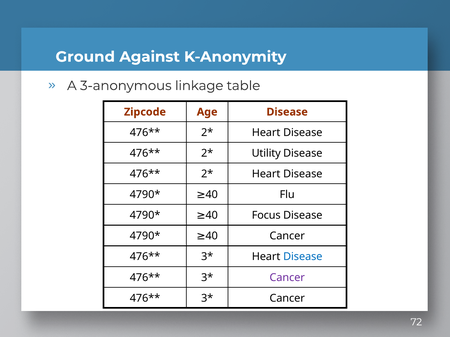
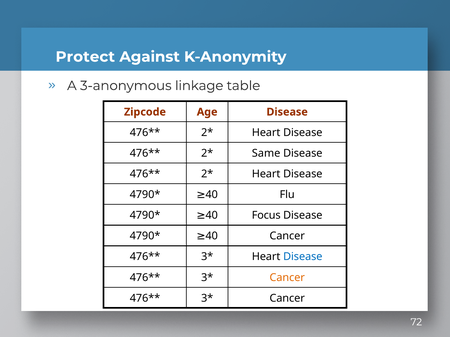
Ground: Ground -> Protect (85, 57)
Utility: Utility -> Same (266, 154)
Cancer colour: purple -> orange (287, 278)
